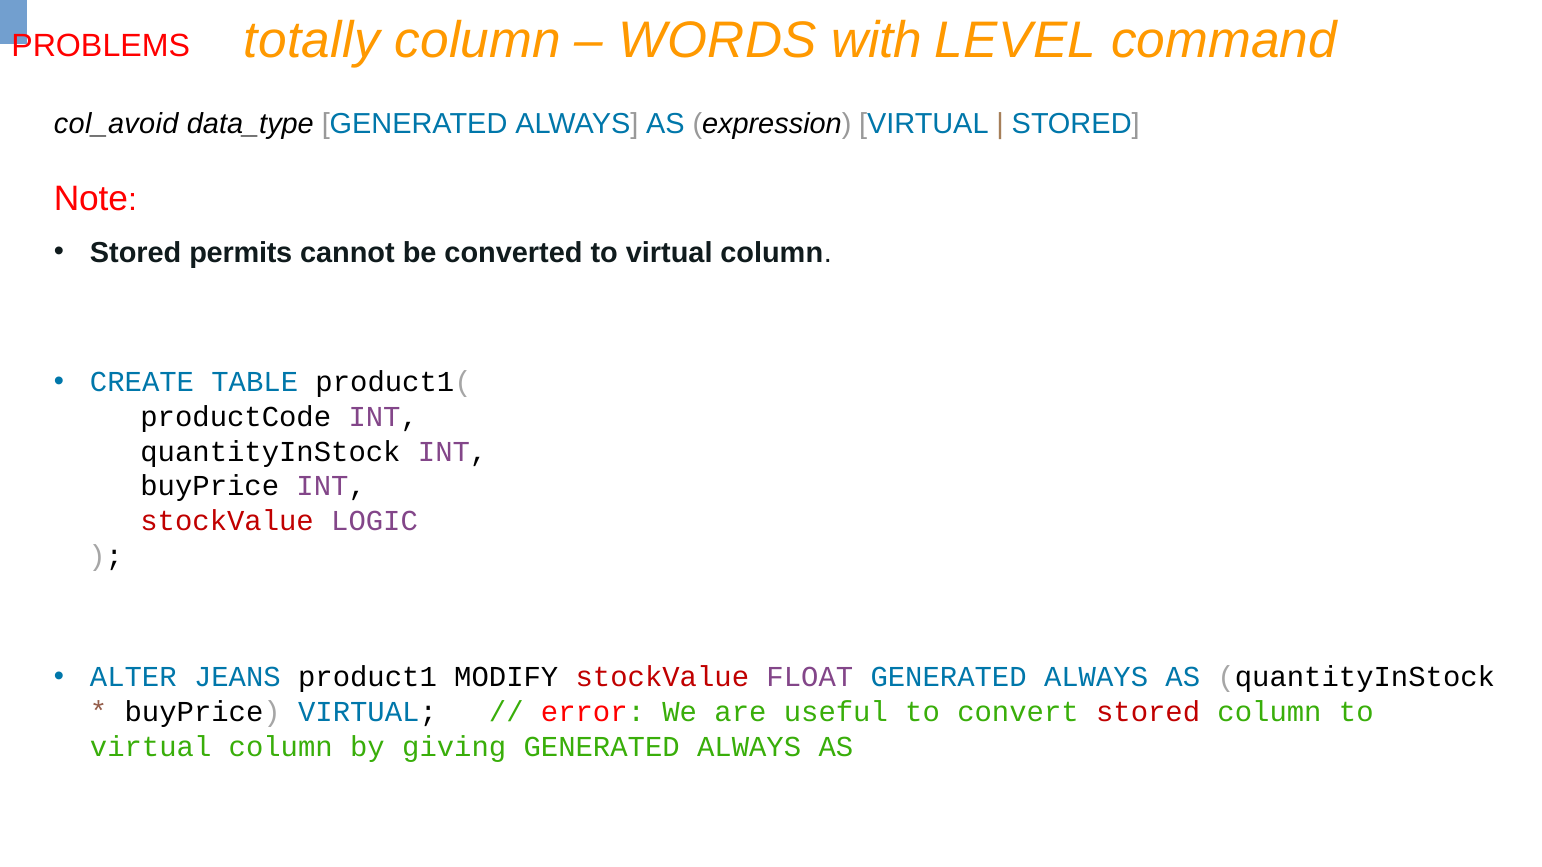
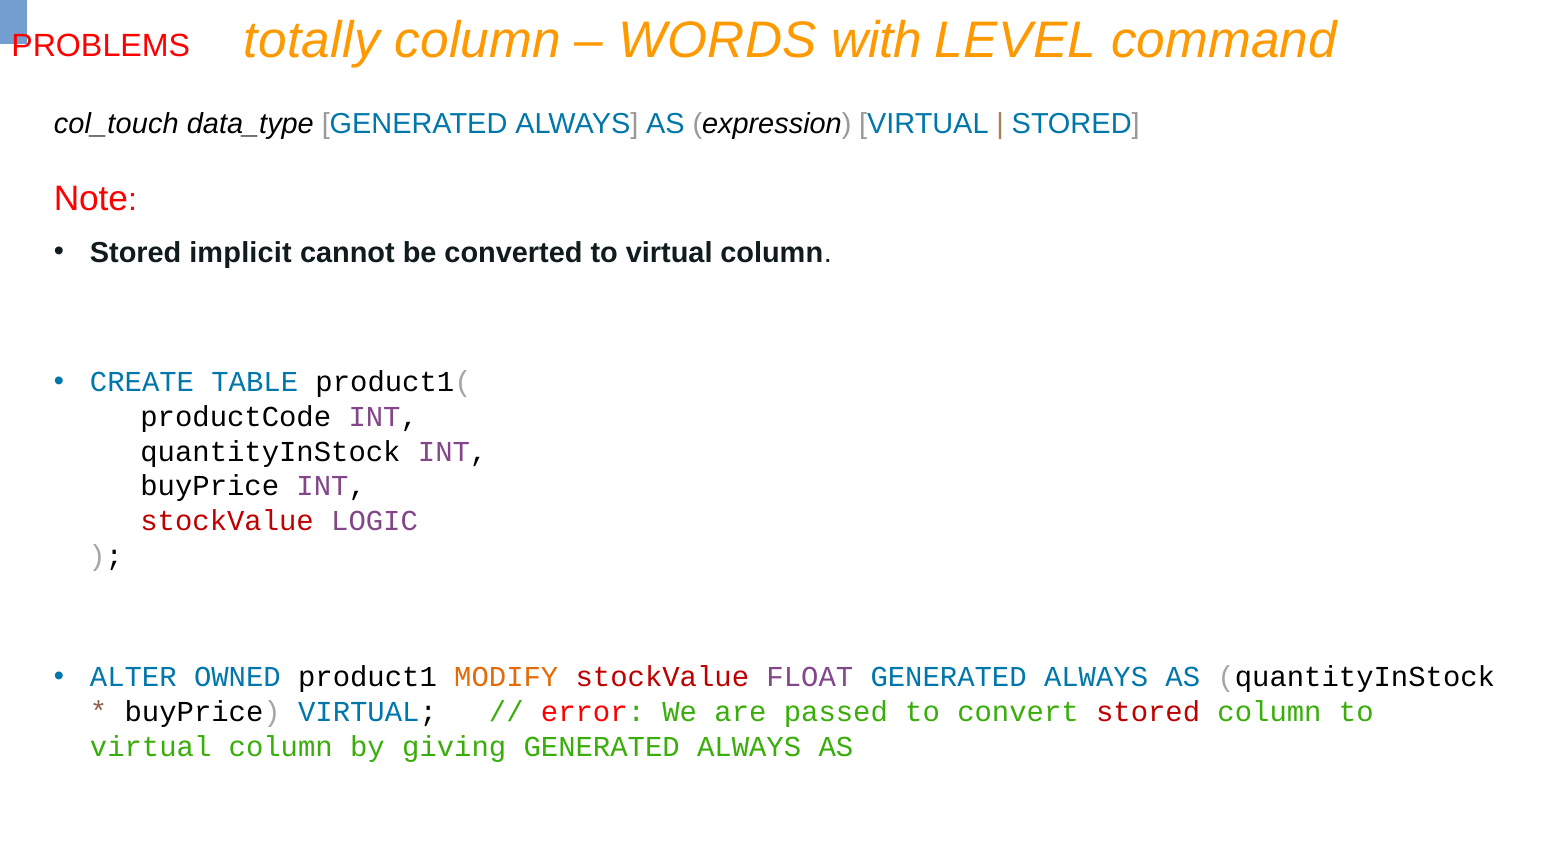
col_avoid: col_avoid -> col_touch (116, 124)
permits: permits -> implicit (241, 253)
JEANS: JEANS -> OWNED (237, 677)
MODIFY colour: black -> orange (506, 677)
useful: useful -> passed (836, 712)
